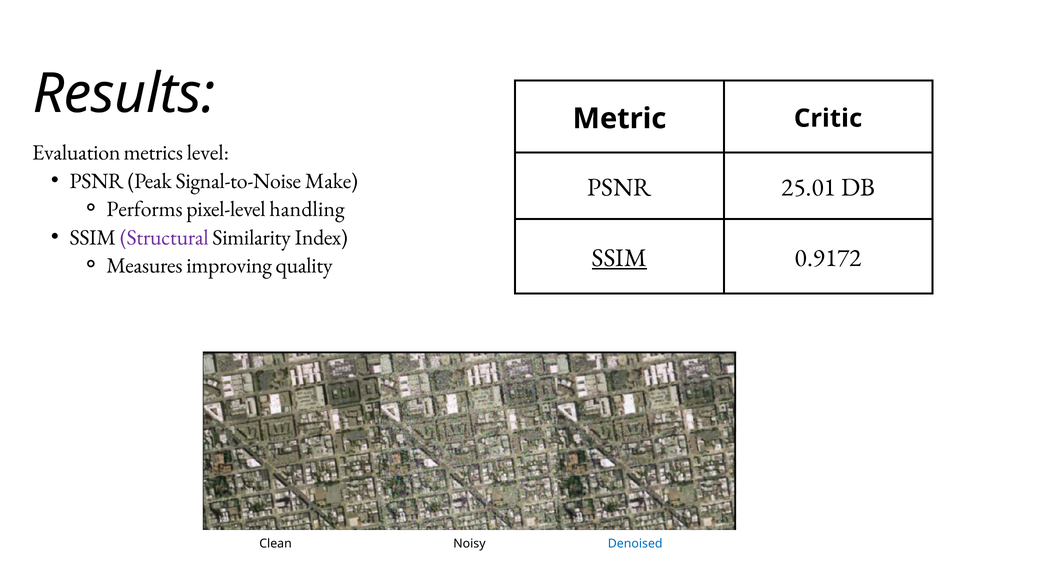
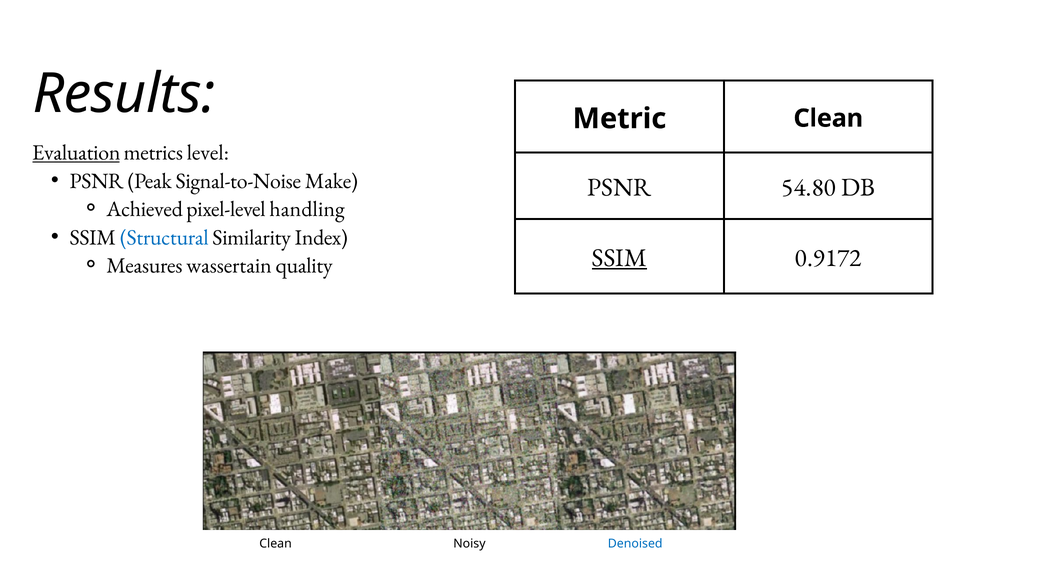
Metric Critic: Critic -> Clean (828, 118)
Evaluation underline: none -> present (76, 153)
25.01: 25.01 -> 54.80 (809, 187)
Performs: Performs -> Achieved (145, 209)
Structural colour: purple -> blue (164, 238)
improving: improving -> wassertain (229, 266)
